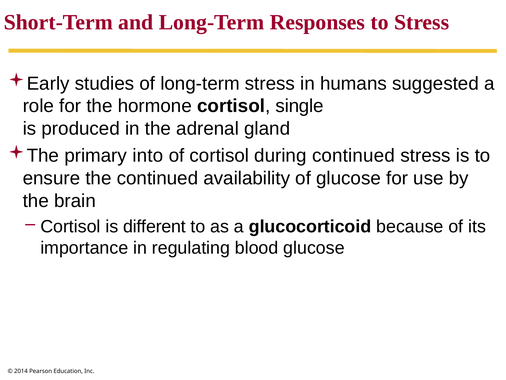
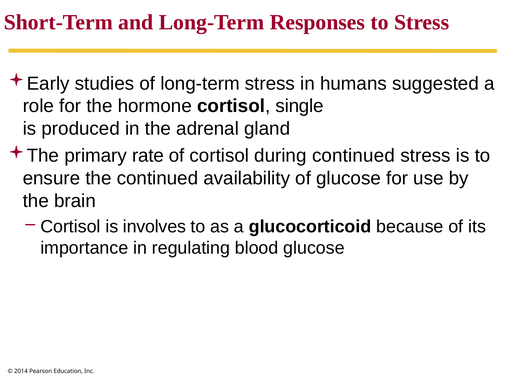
into: into -> rate (148, 155)
different: different -> involves (154, 226)
